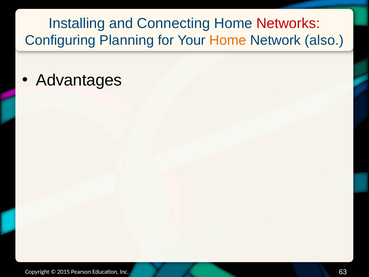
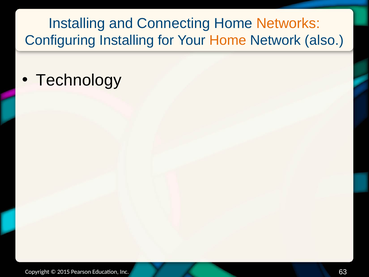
Networks colour: red -> orange (288, 23)
Configuring Planning: Planning -> Installing (127, 40)
Advantages: Advantages -> Technology (79, 80)
